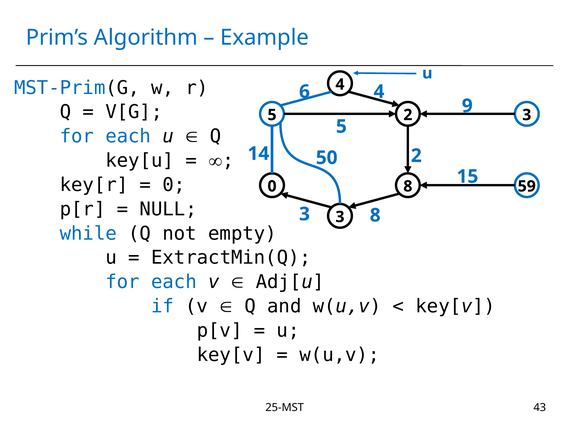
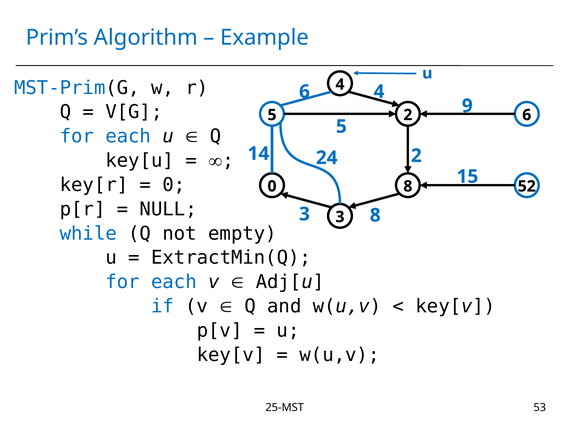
3: 3 -> 6 (527, 115)
50: 50 -> 24 (327, 158)
59: 59 -> 52 (527, 186)
43: 43 -> 53 (540, 407)
